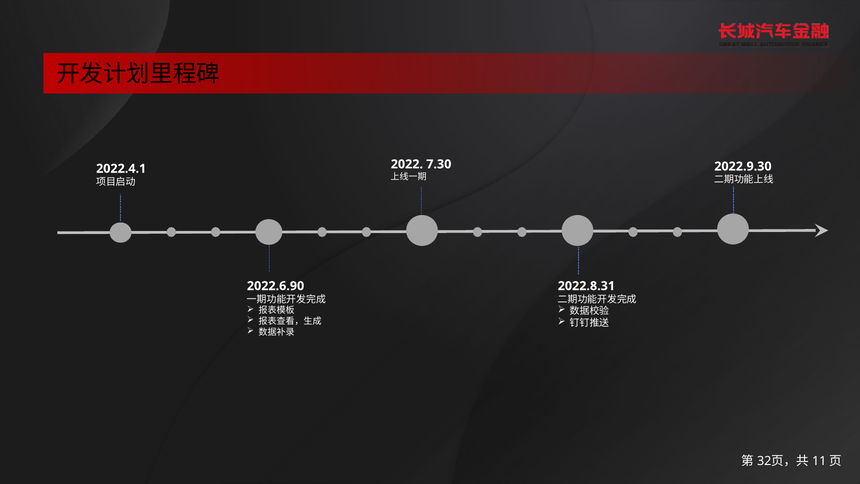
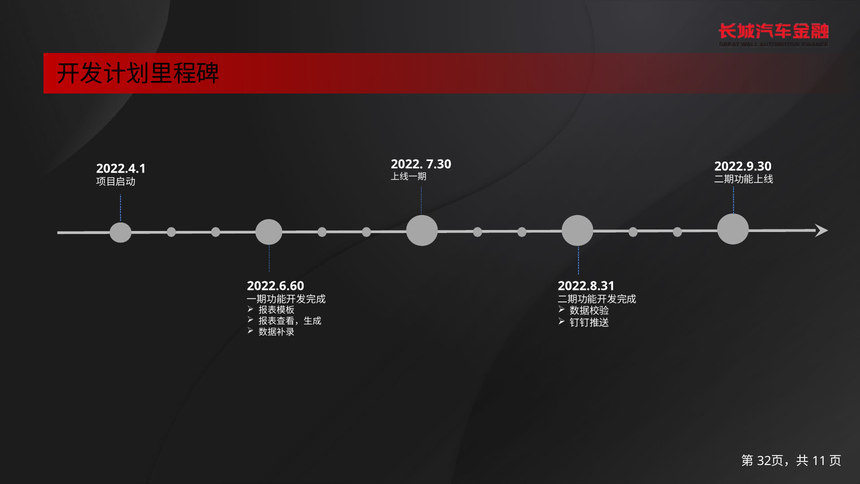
2022.6.90: 2022.6.90 -> 2022.6.60 (276, 286)
